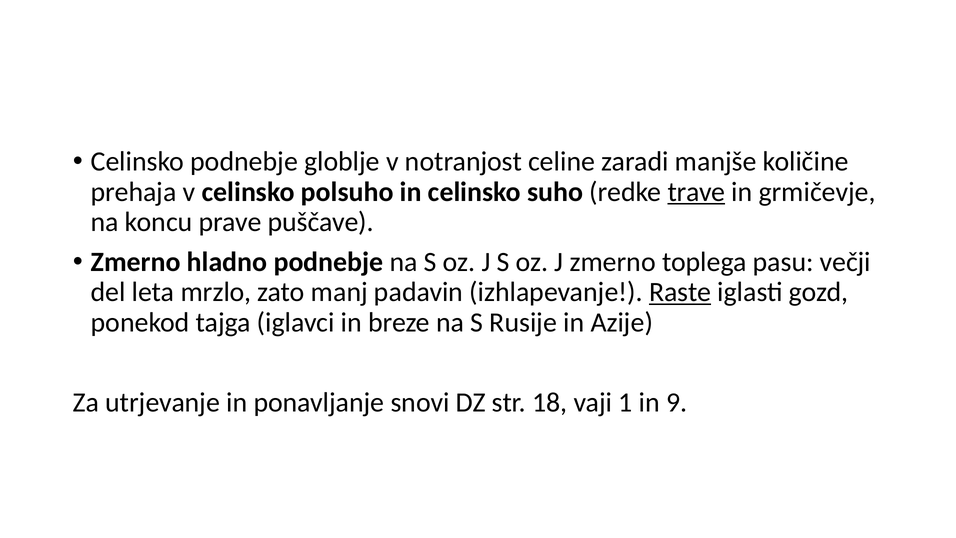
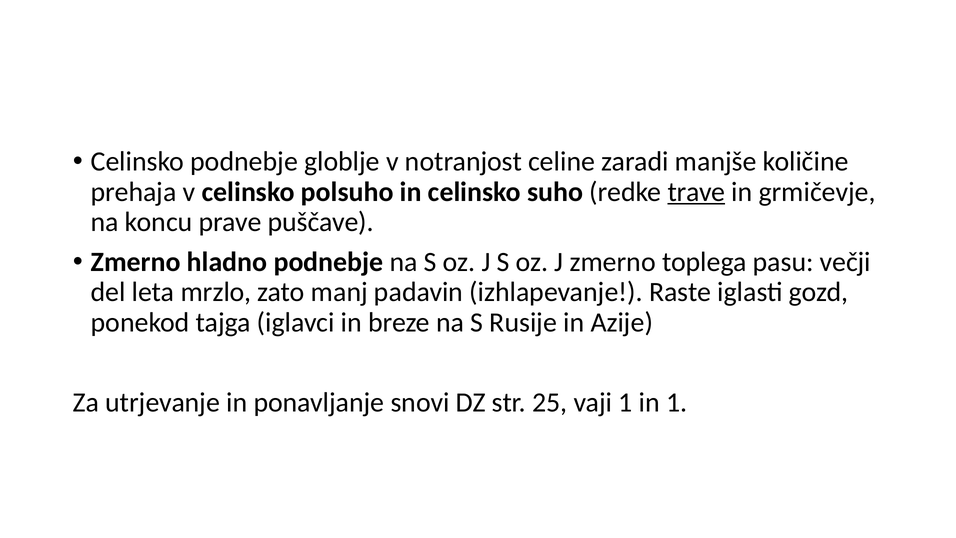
Raste underline: present -> none (680, 292)
18: 18 -> 25 (550, 402)
in 9: 9 -> 1 (677, 402)
